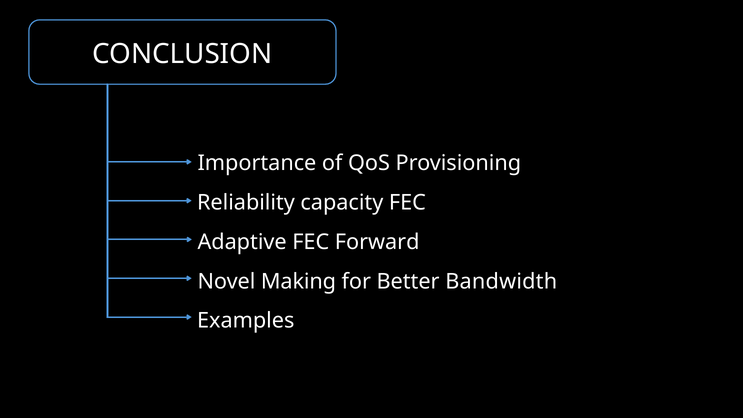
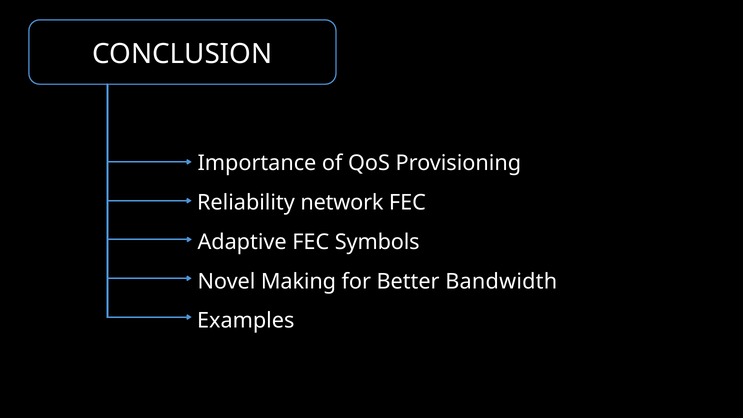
capacity: capacity -> network (342, 203)
Forward: Forward -> Symbols (377, 242)
